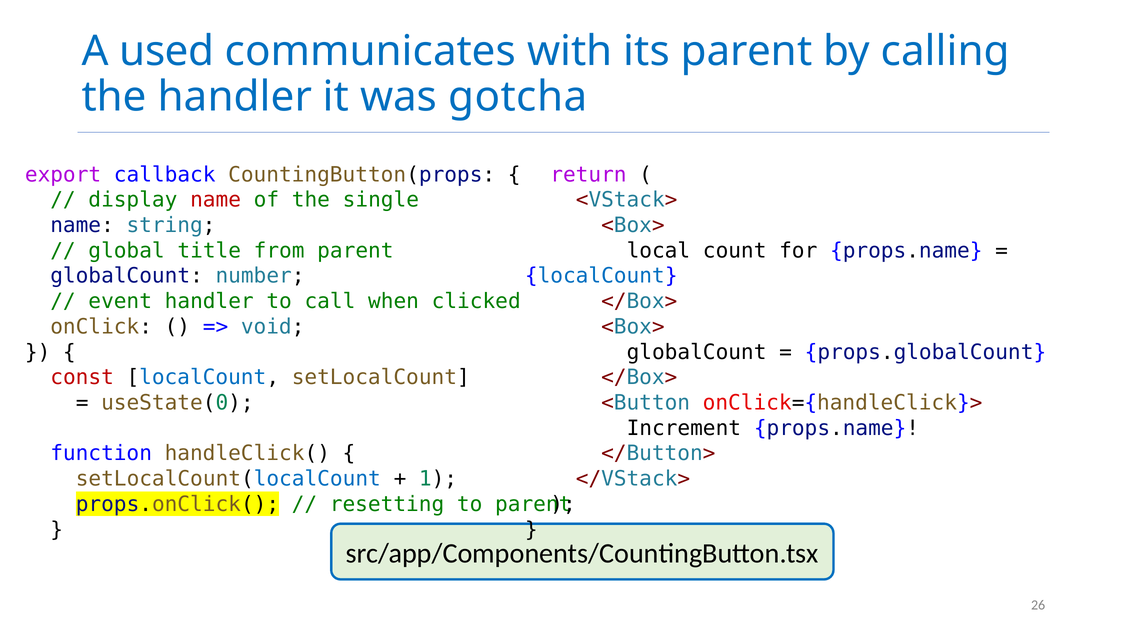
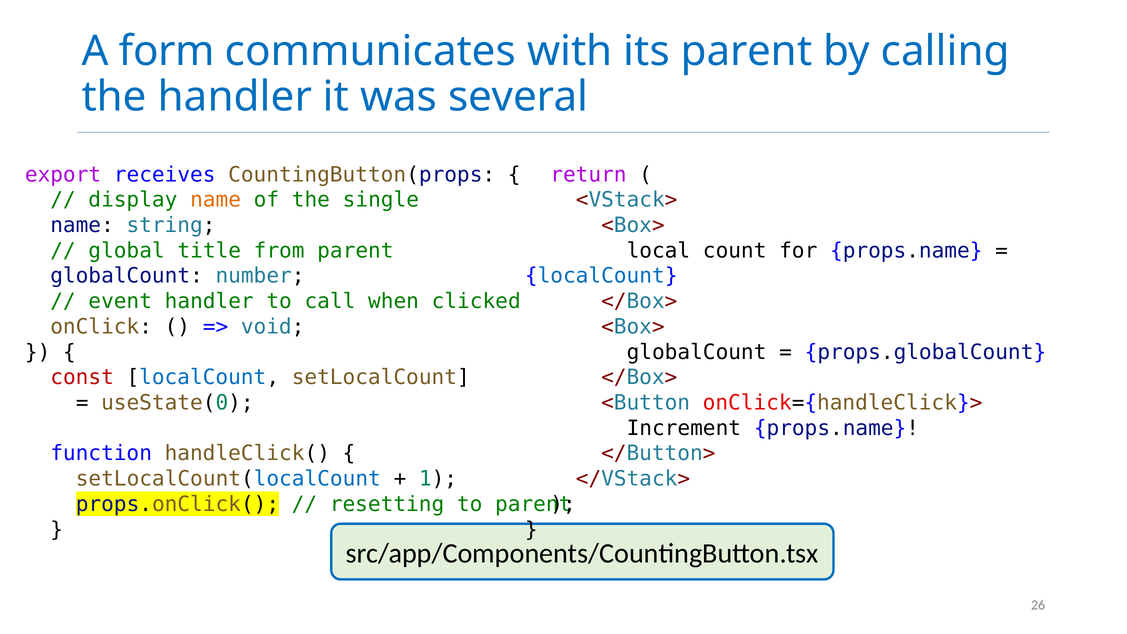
used: used -> form (167, 51)
gotcha: gotcha -> several (518, 97)
callback: callback -> receives (165, 175)
name colour: red -> orange (216, 200)
